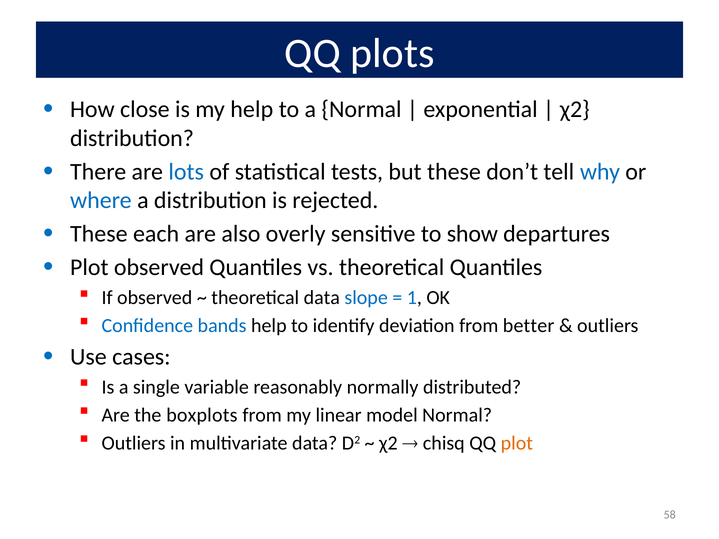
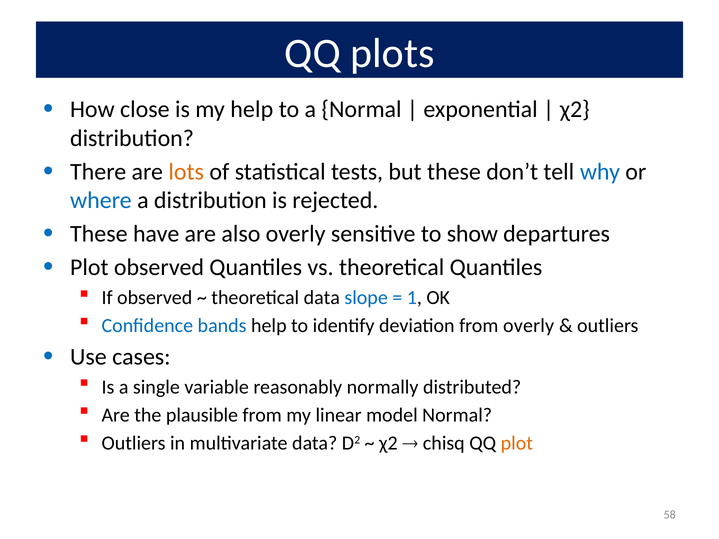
lots colour: blue -> orange (186, 172)
each: each -> have (156, 234)
from better: better -> overly (529, 326)
boxplots: boxplots -> plausible (202, 415)
